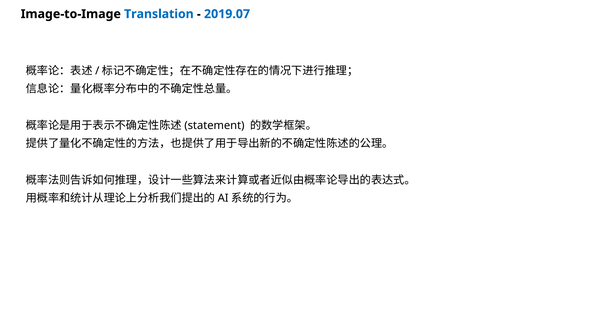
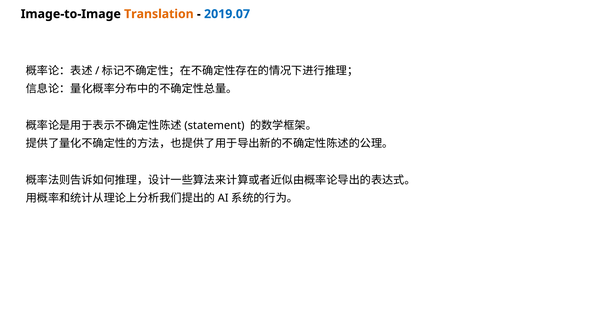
Translation colour: blue -> orange (159, 14)
